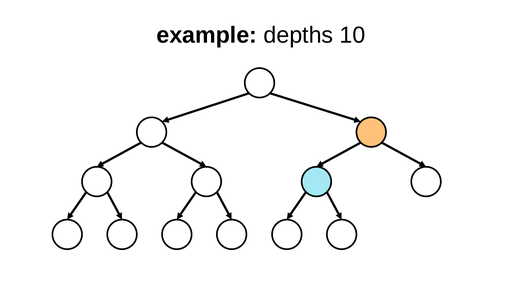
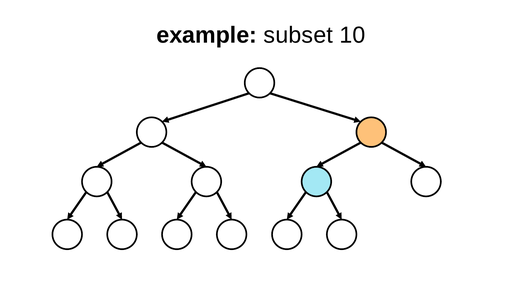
depths: depths -> subset (298, 35)
